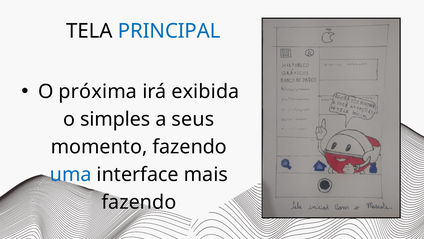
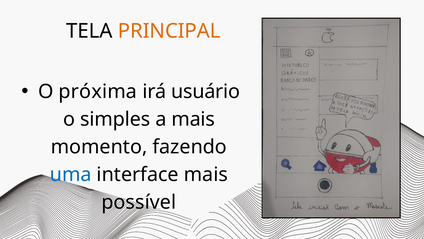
PRINCIPAL colour: blue -> orange (169, 31)
exibida: exibida -> usuário (206, 91)
a seus: seus -> mais (193, 119)
fazendo: fazendo -> possível (139, 202)
